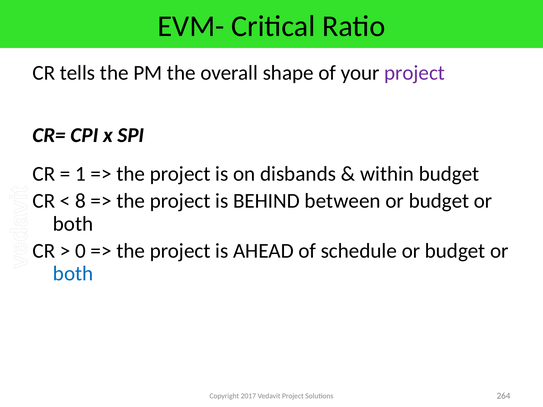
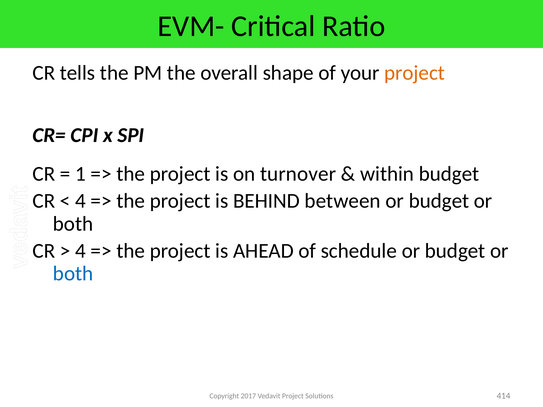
project colour: purple -> orange (415, 73)
disbands: disbands -> turnover (298, 174)
8: 8 -> 4 (81, 201)
0: 0 -> 4 (81, 251)
264: 264 -> 414 (504, 396)
